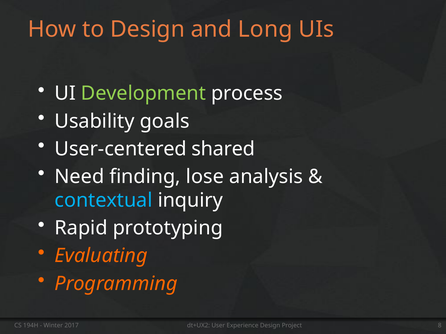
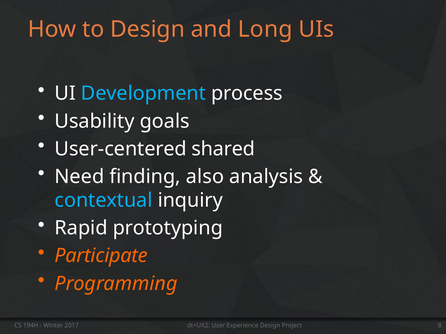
Development colour: light green -> light blue (143, 94)
lose: lose -> also (205, 177)
Evaluating: Evaluating -> Participate (101, 256)
